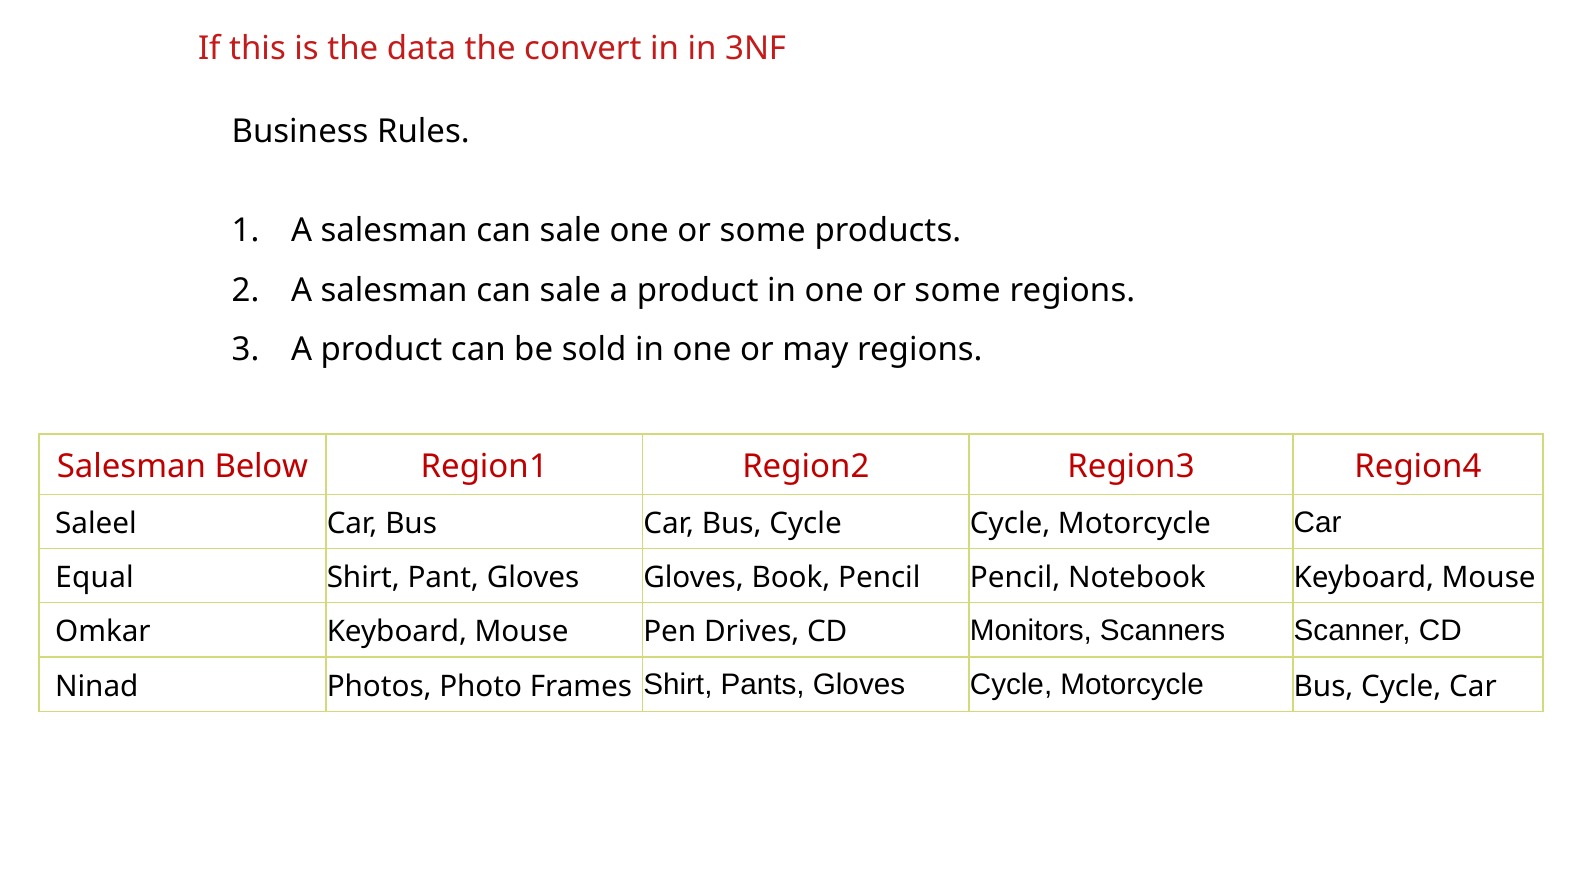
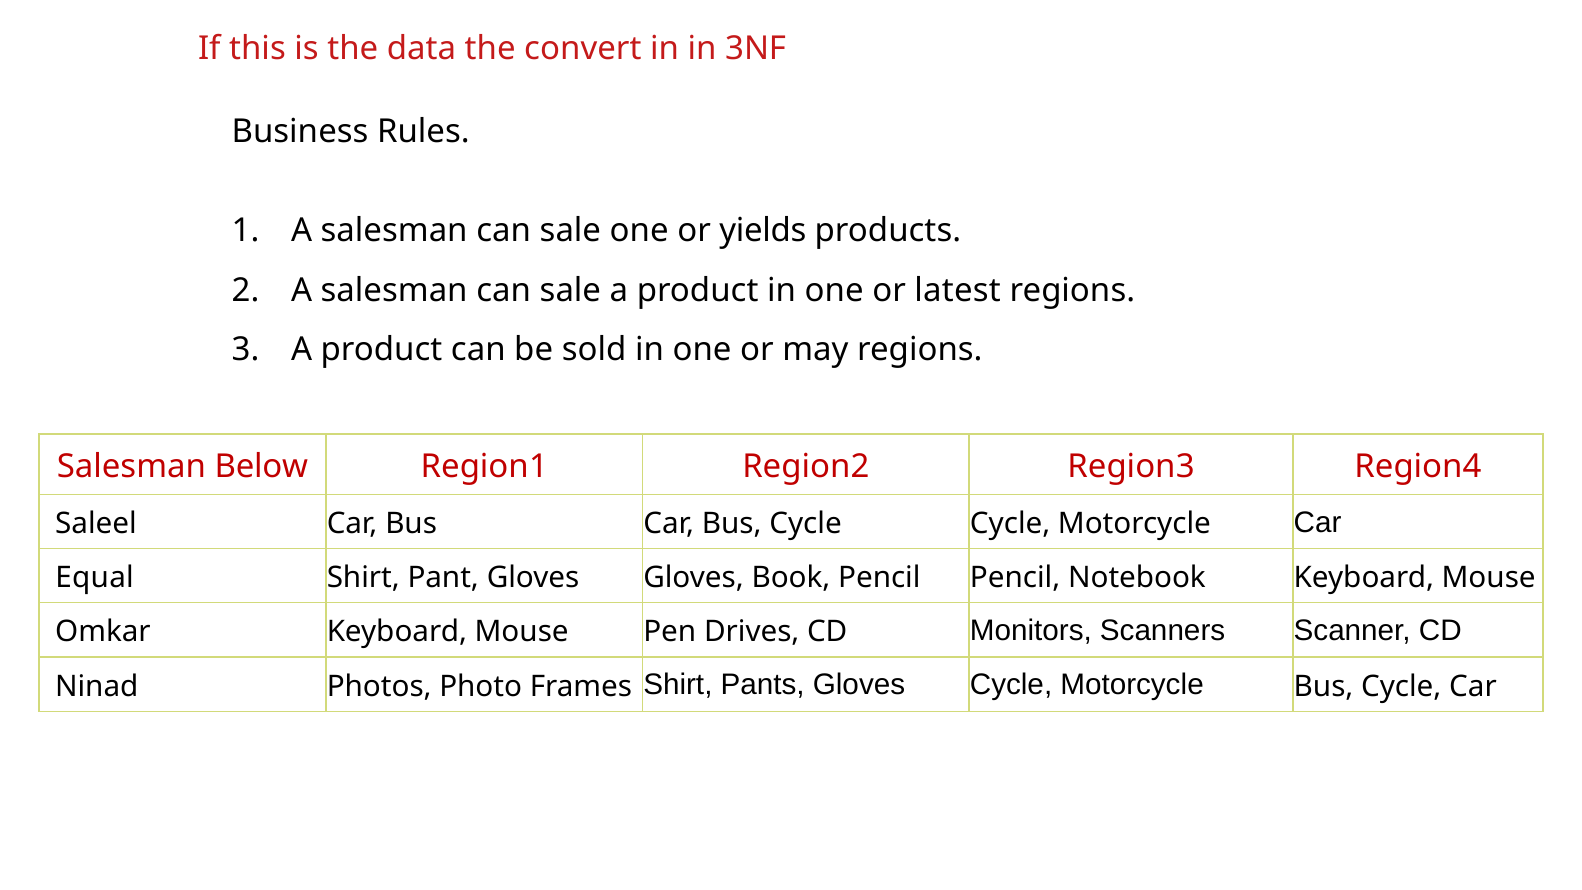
sale one or some: some -> yields (763, 231)
in one or some: some -> latest (958, 290)
